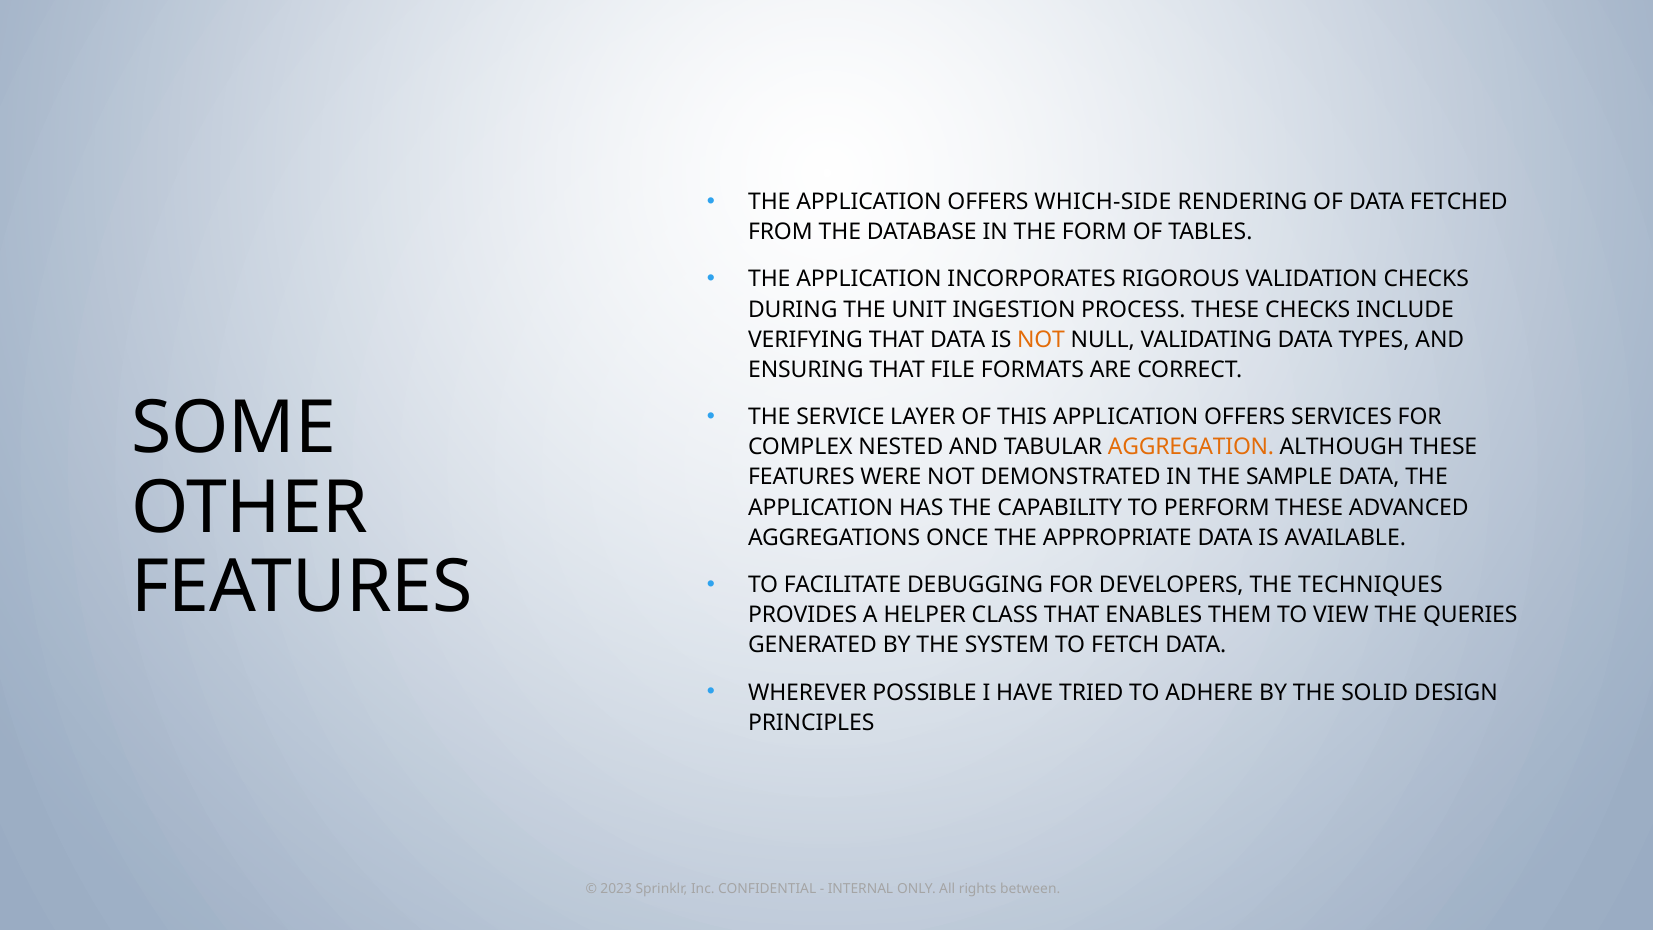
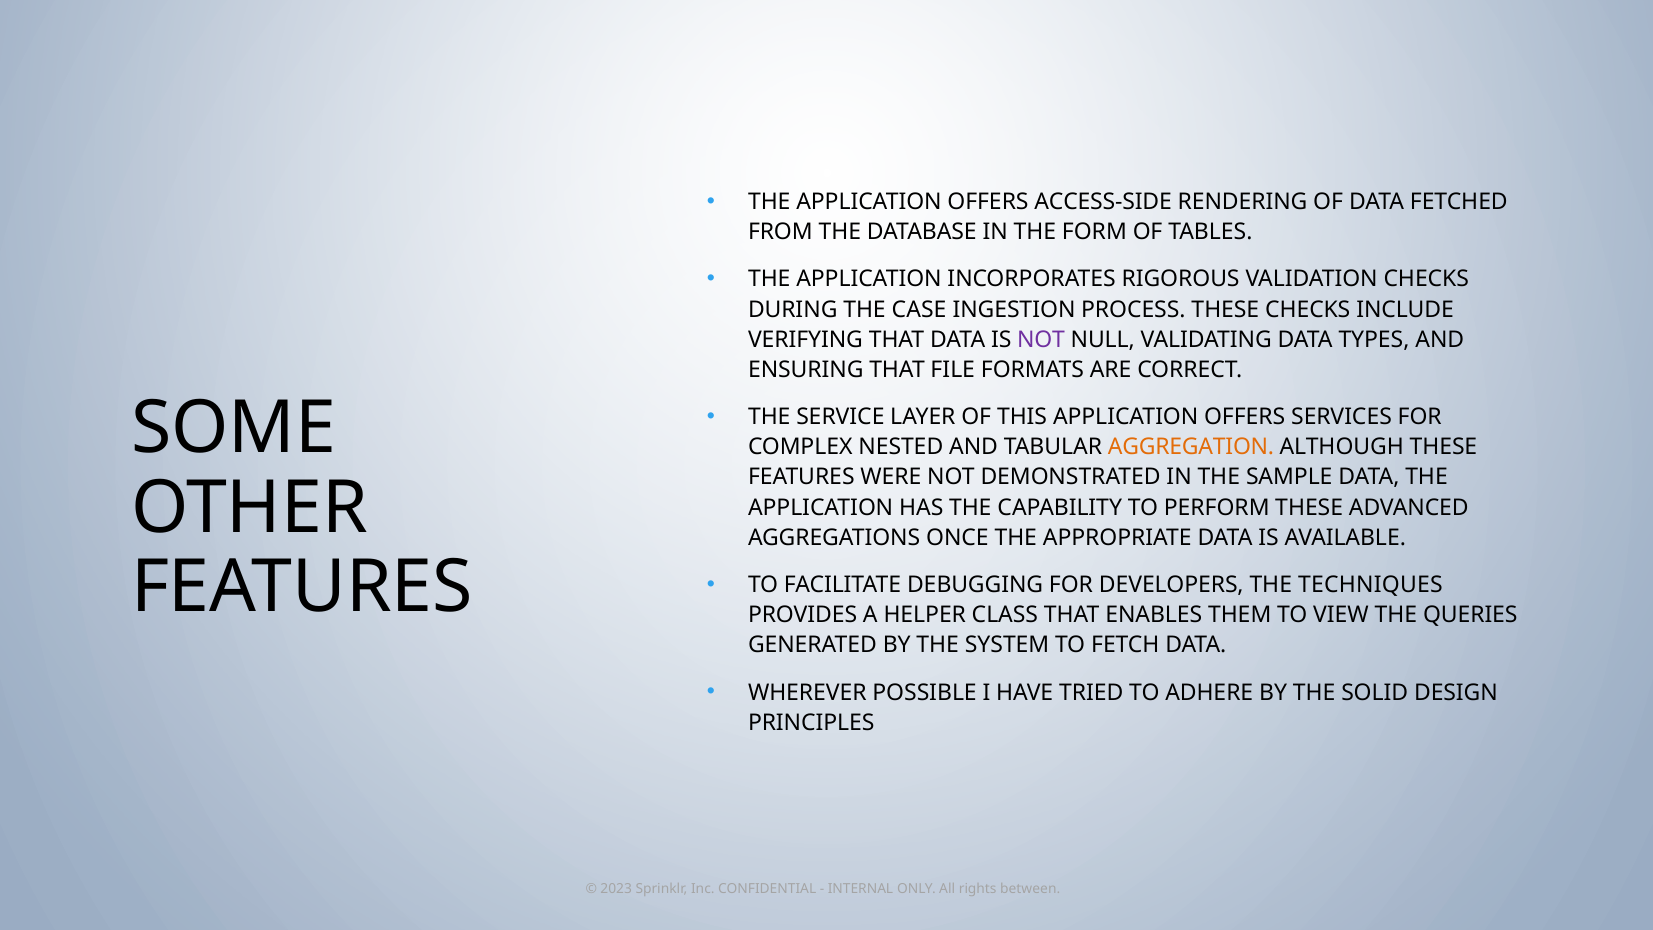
WHICH-SIDE: WHICH-SIDE -> ACCESS-SIDE (1103, 202)
UNIT: UNIT -> CASE (919, 309)
NOT colour: orange -> purple (1041, 340)
